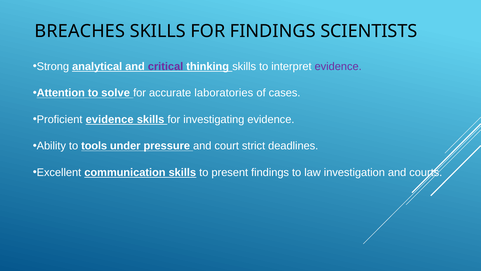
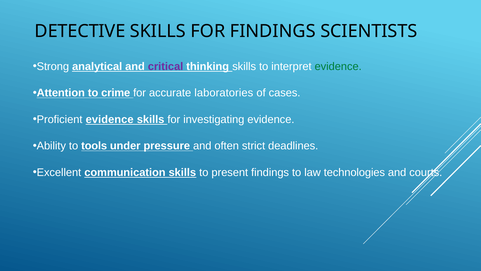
BREACHES: BREACHES -> DETECTIVE (80, 31)
evidence colour: purple -> green (338, 66)
solve: solve -> crime (116, 93)
court: court -> often (227, 146)
investigation: investigation -> technologies (354, 172)
